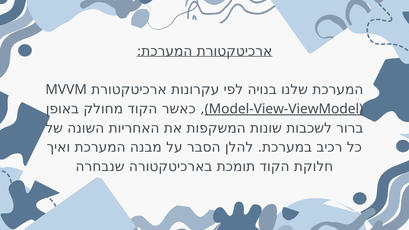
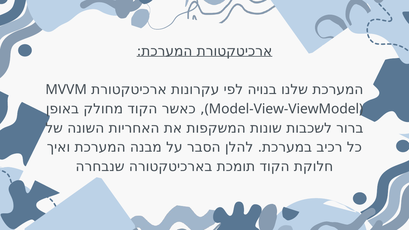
Model-View-ViewModel underline: present -> none (284, 109)
